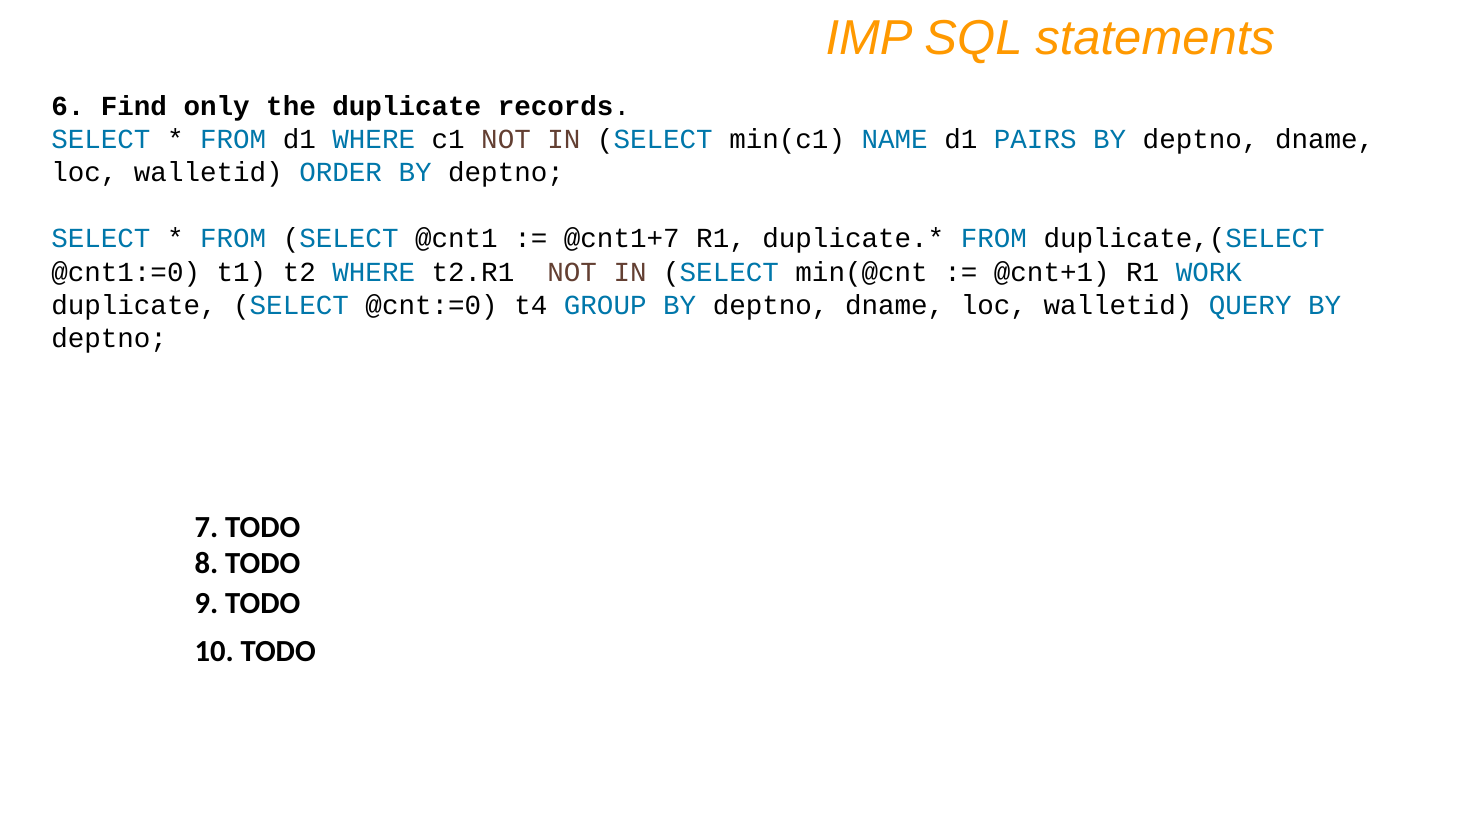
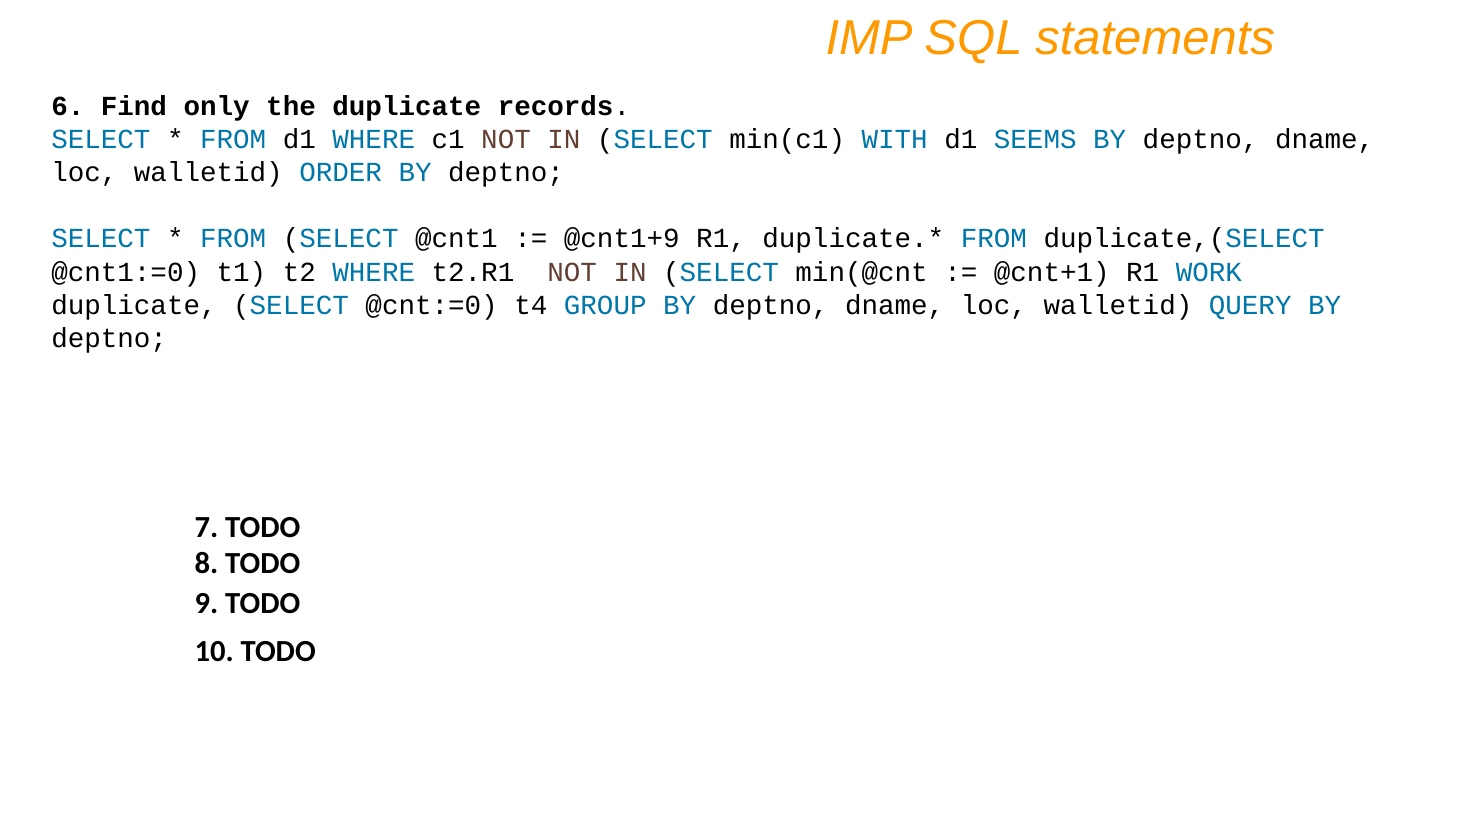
NAME: NAME -> WITH (895, 140)
PAIRS: PAIRS -> SEEMS (1035, 140)
@cnt1+7: @cnt1+7 -> @cnt1+9 (622, 239)
